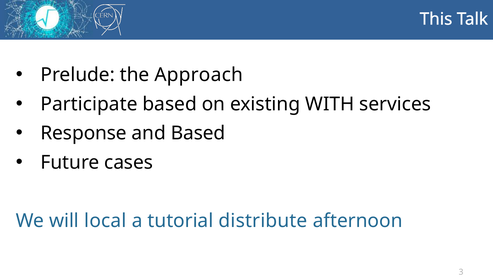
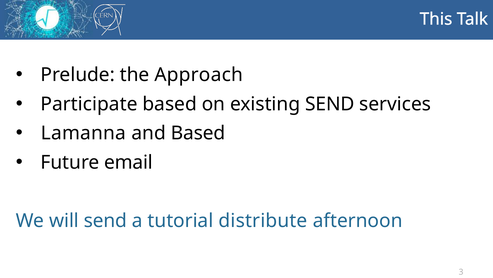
existing WITH: WITH -> SEND (330, 104)
Response: Response -> Lamanna (83, 133)
cases: cases -> email (129, 162)
will local: local -> send (105, 220)
